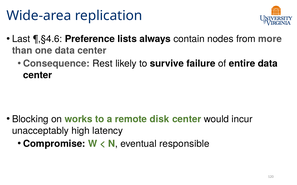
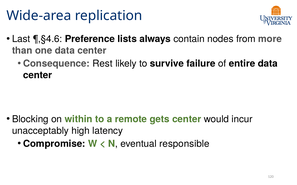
works: works -> within (79, 119)
disk: disk -> gets (160, 119)
